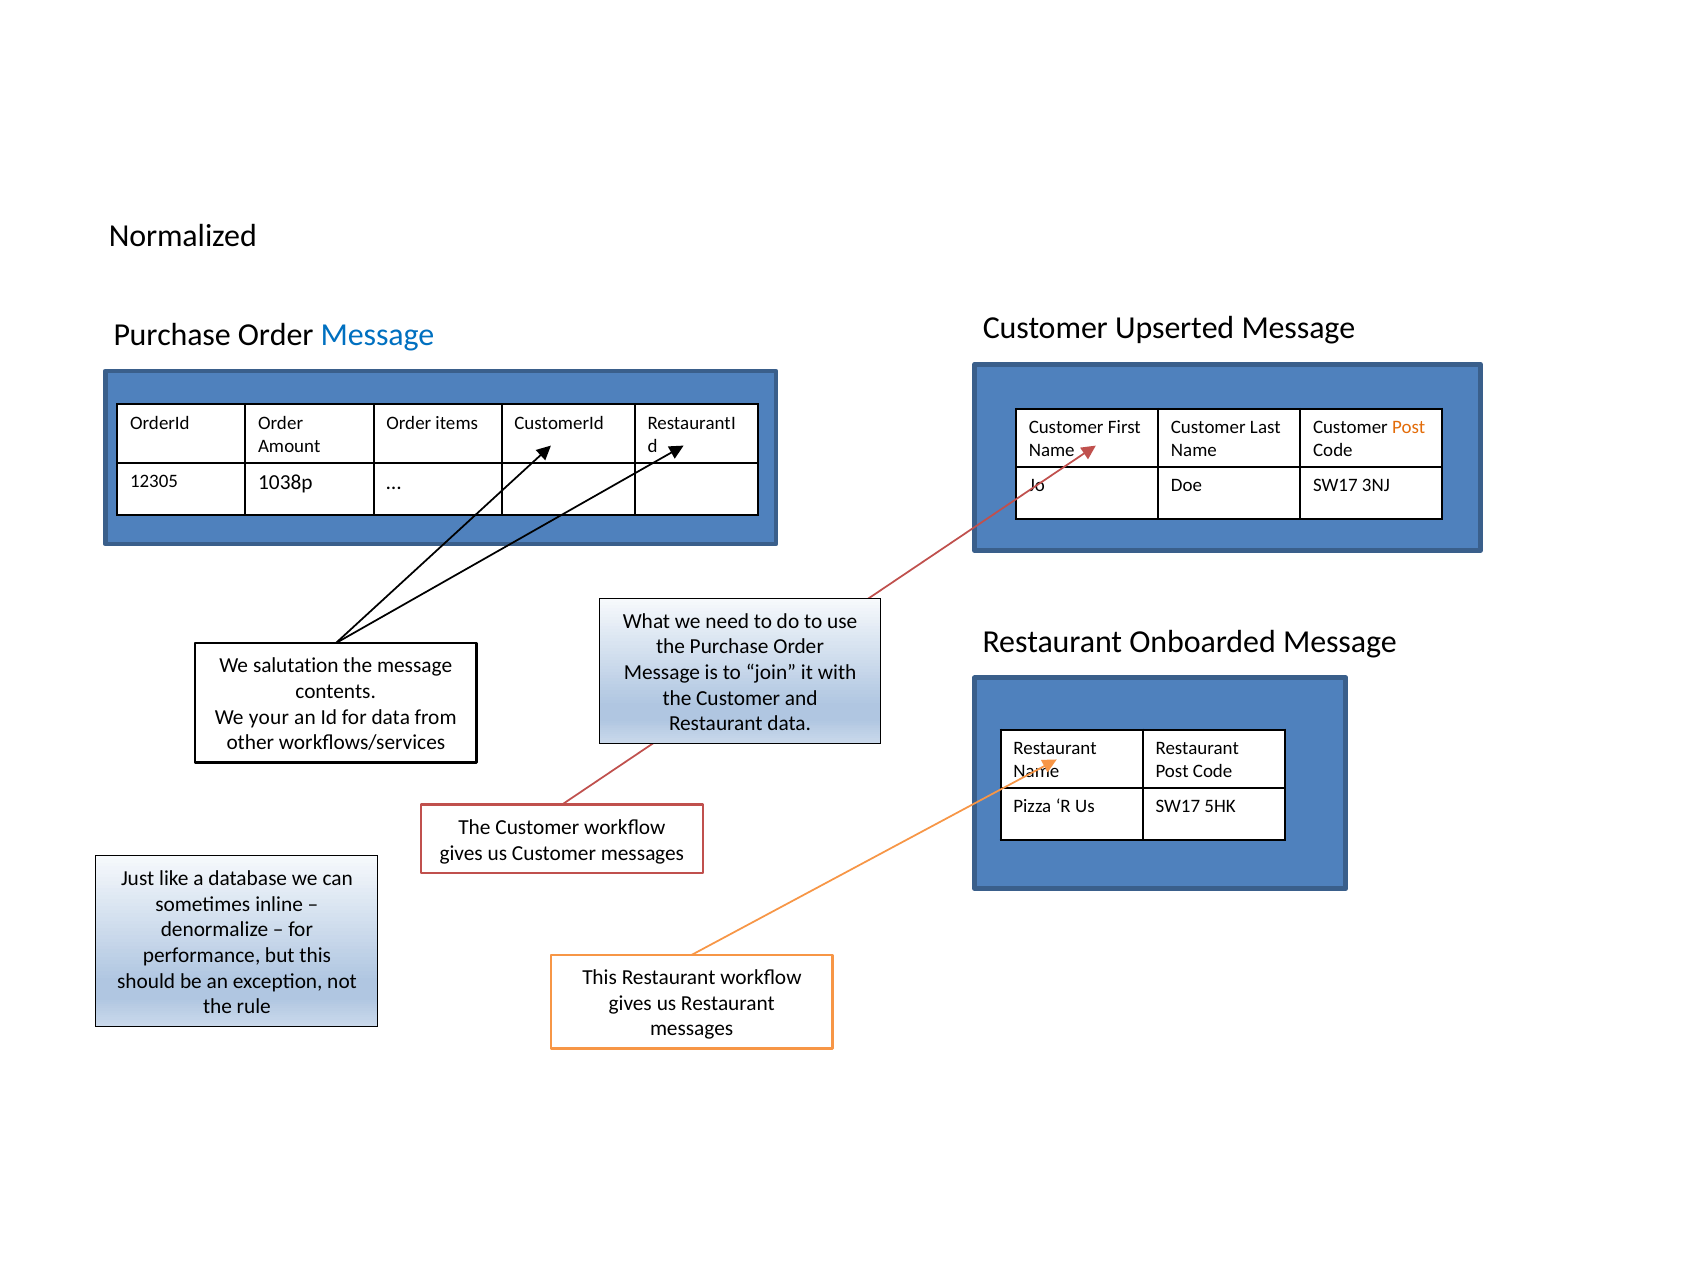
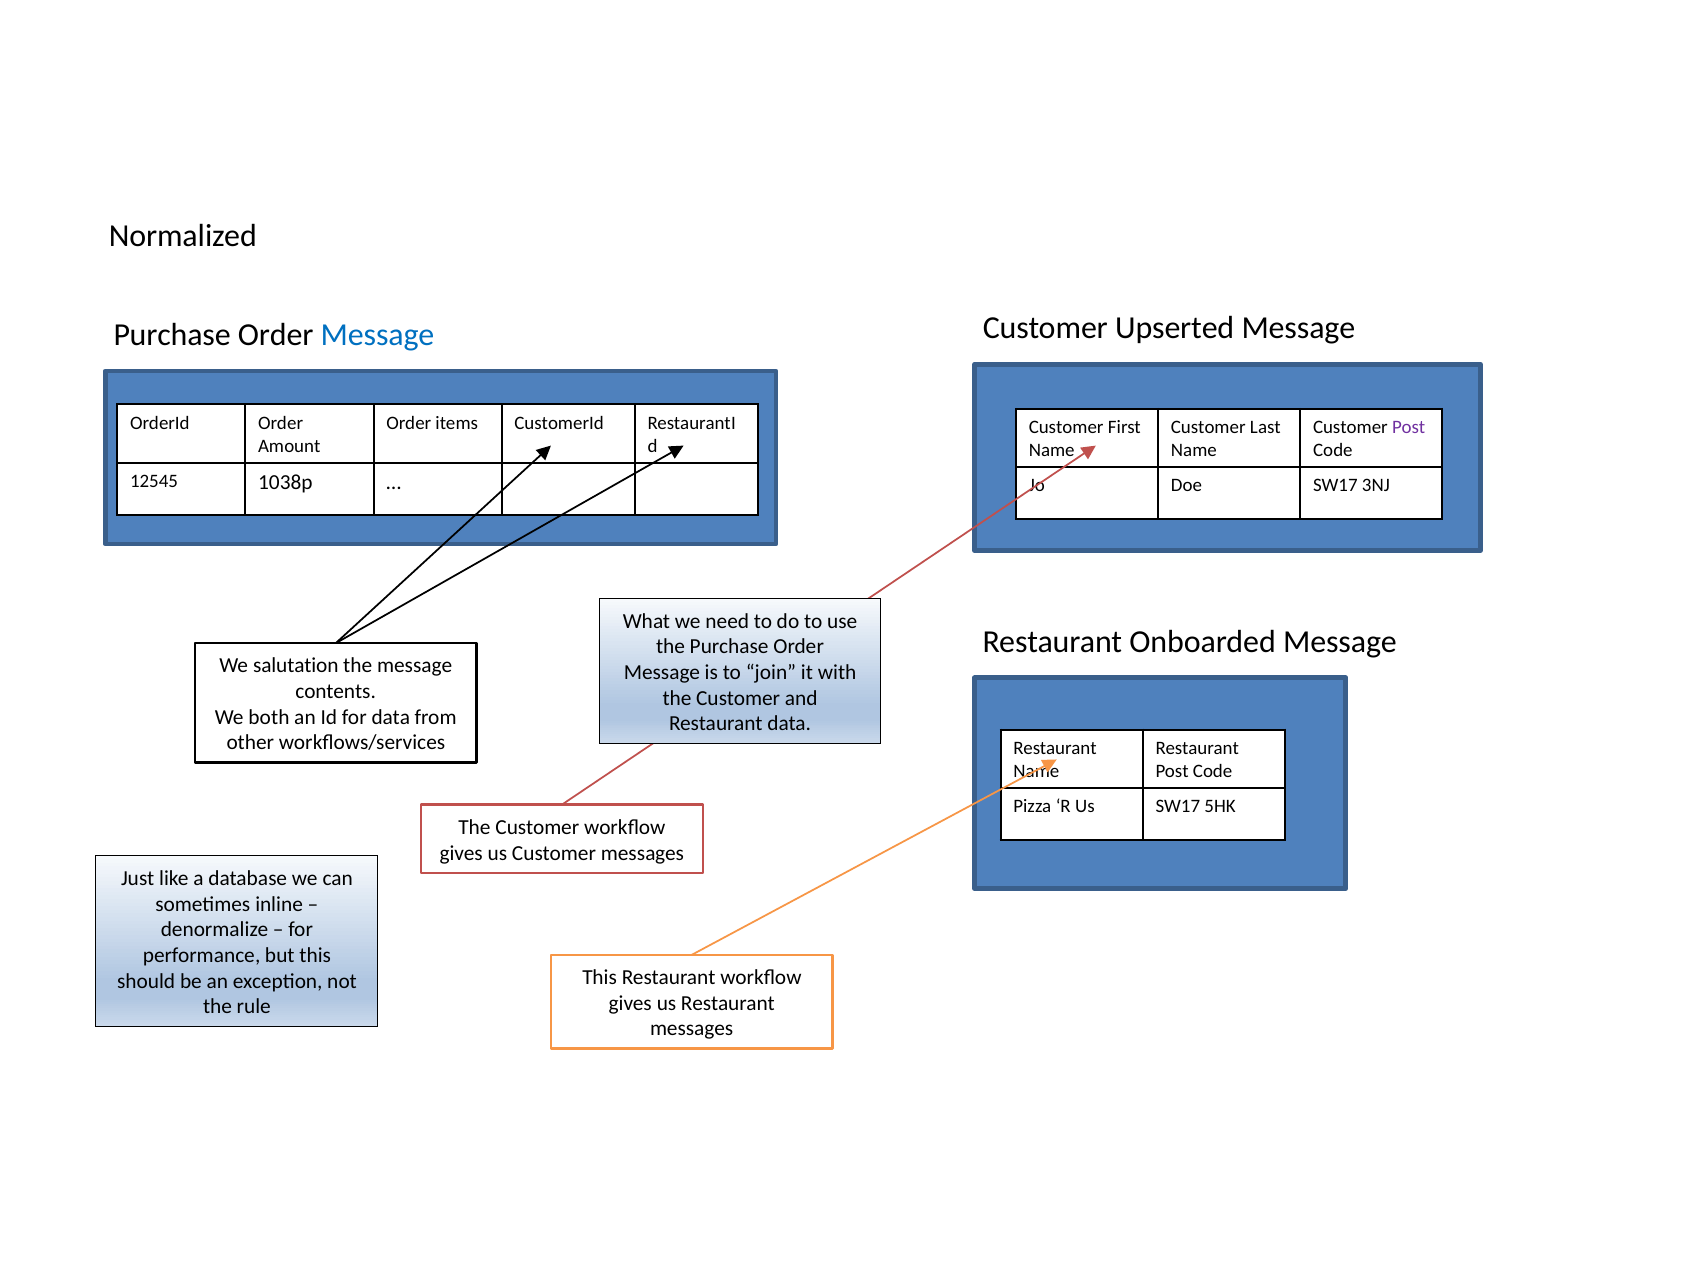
Post colour: orange -> purple (1409, 427)
12305: 12305 -> 12545 (154, 481)
your: your -> both (269, 717)
